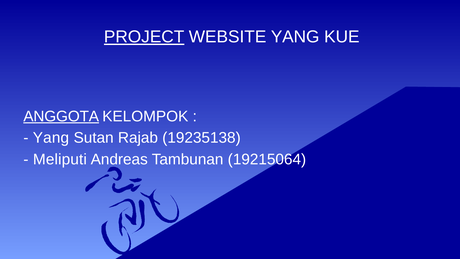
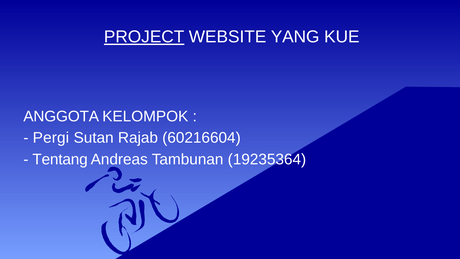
ANGGOTA underline: present -> none (61, 116)
Yang: Yang -> Pergi (51, 138)
19235138: 19235138 -> 60216604 (201, 138)
Meliputi: Meliputi -> Tentang (60, 159)
19215064: 19215064 -> 19235364 (267, 159)
